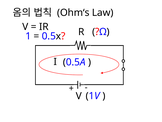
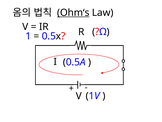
Ohm‘s underline: none -> present (73, 13)
